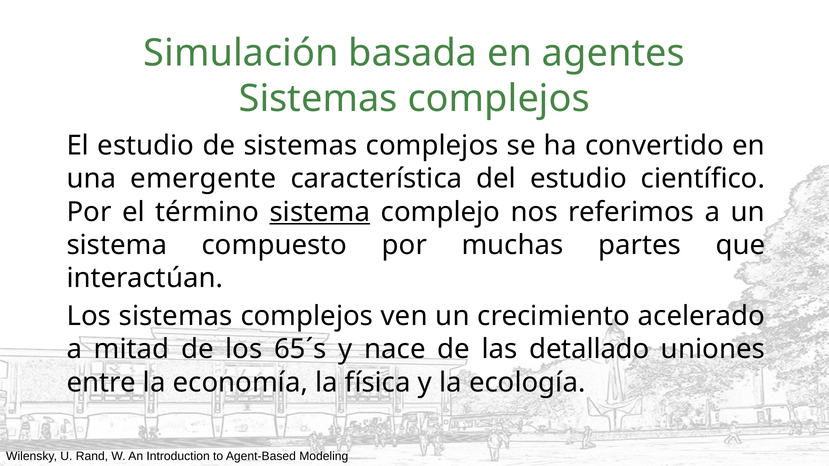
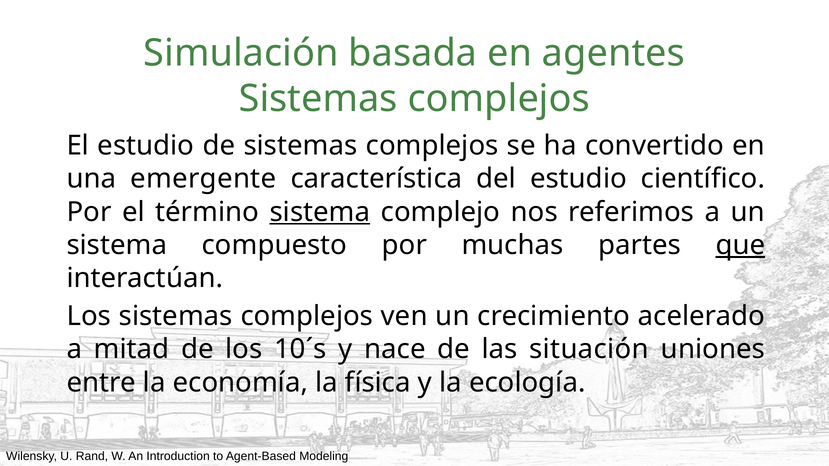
que underline: none -> present (740, 245)
65´s: 65´s -> 10´s (300, 350)
detallado: detallado -> situación (589, 350)
